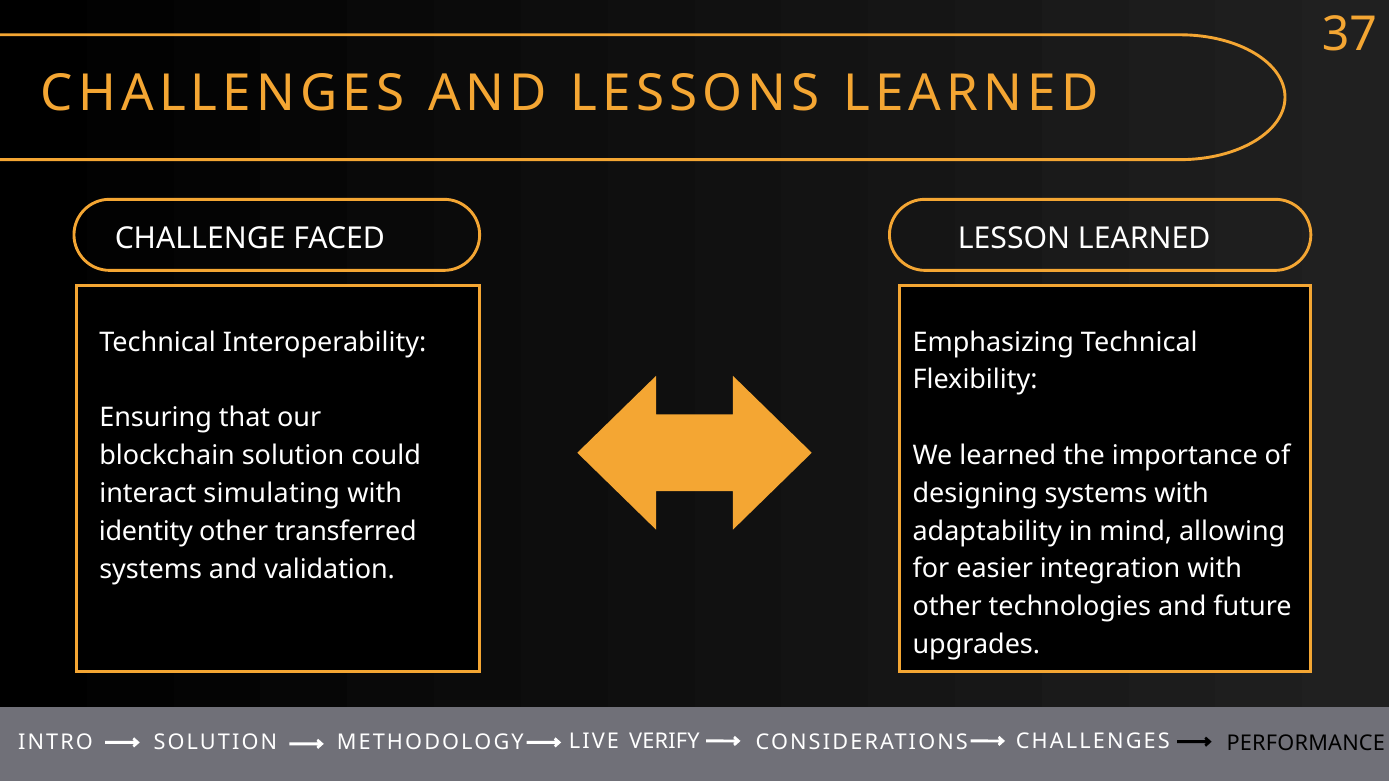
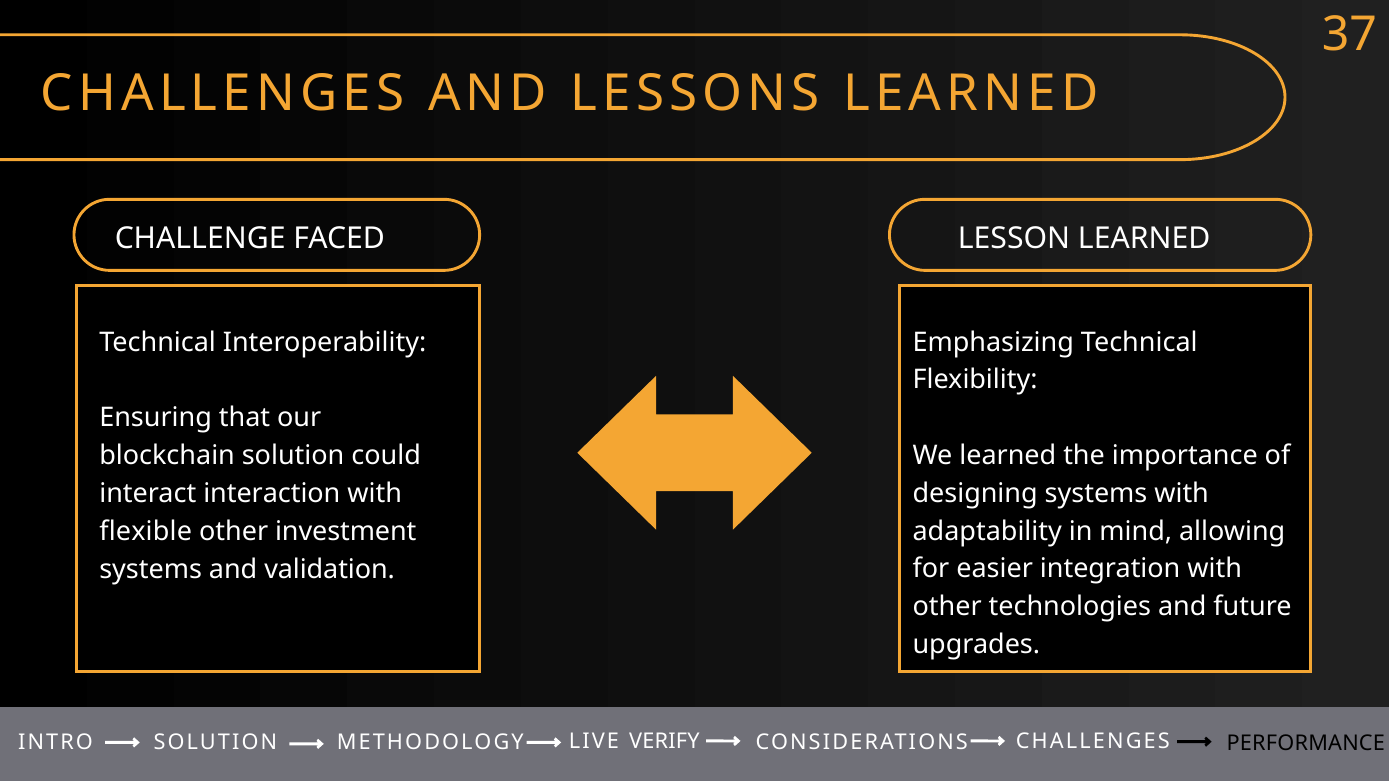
simulating: simulating -> interaction (272, 494)
identity: identity -> flexible (146, 532)
transferred: transferred -> investment (346, 532)
